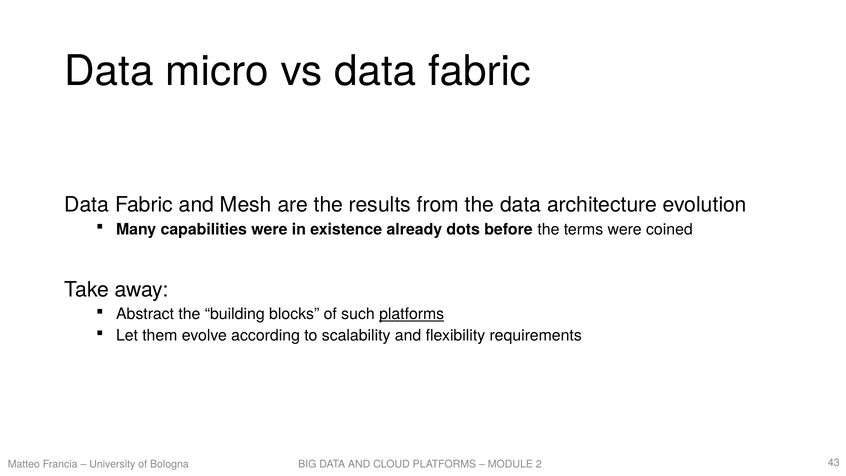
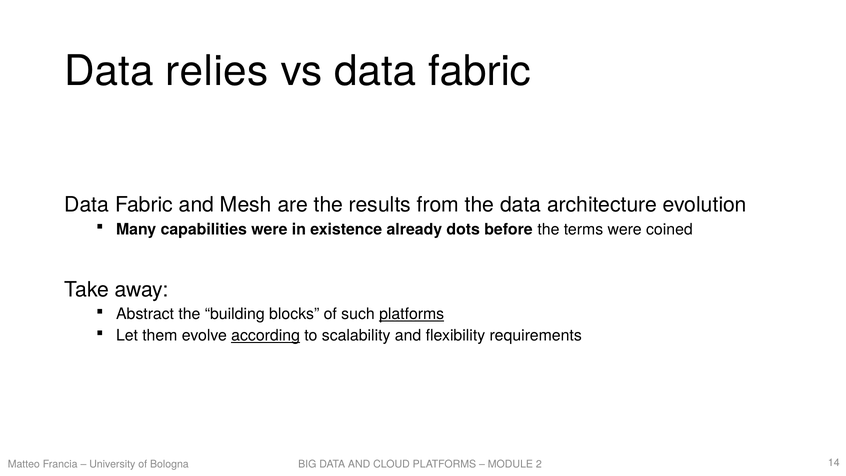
micro: micro -> relies (217, 71)
according underline: none -> present (266, 336)
43: 43 -> 14 (834, 463)
